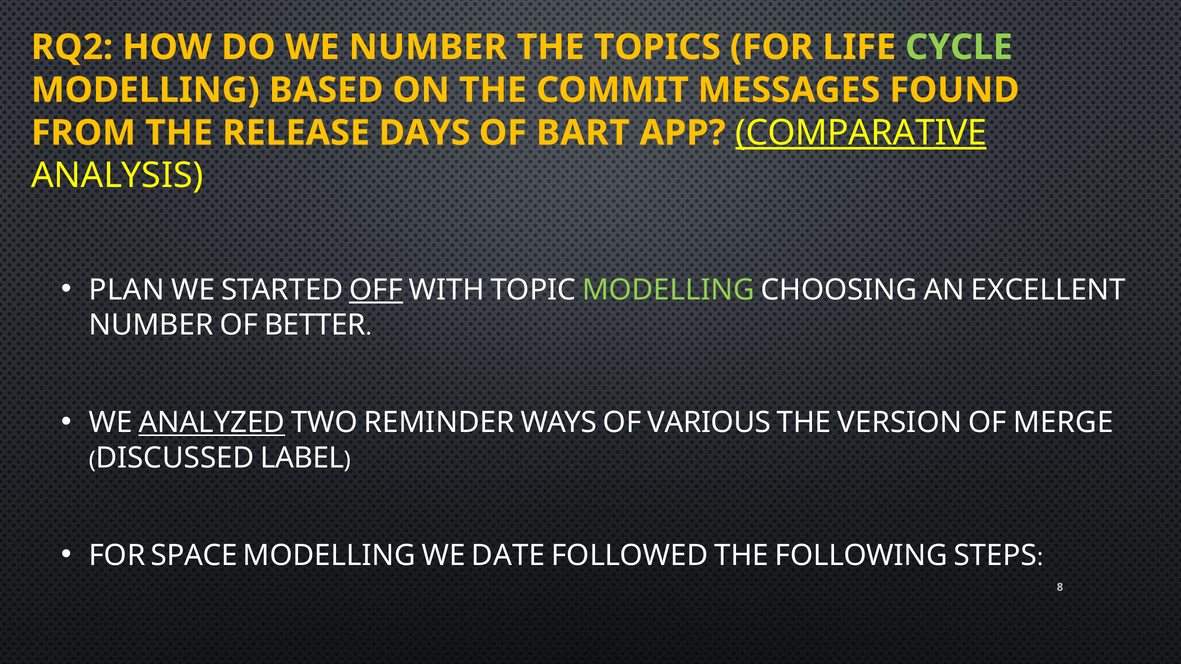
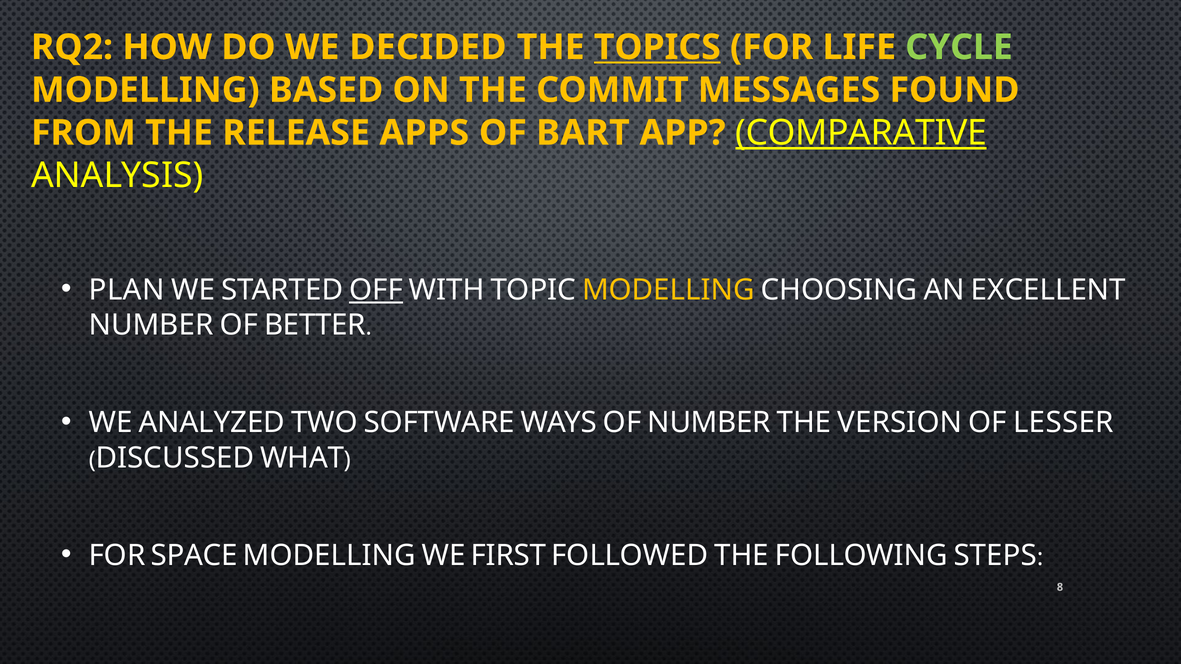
WE NUMBER: NUMBER -> DECIDED (428, 47)
TOPICS underline: none -> present (657, 47)
DAYS: DAYS -> APPS (424, 133)
MODELLING colour: light green -> yellow (668, 290)
ANALYZED underline: present -> none (212, 423)
REMINDER: REMINDER -> SOFTWARE (439, 423)
OF VARIOUS: VARIOUS -> NUMBER (709, 423)
MERGE: MERGE -> LESSER (1063, 423)
LABEL: LABEL -> WHAT (302, 458)
DATE: DATE -> FIRST (508, 556)
